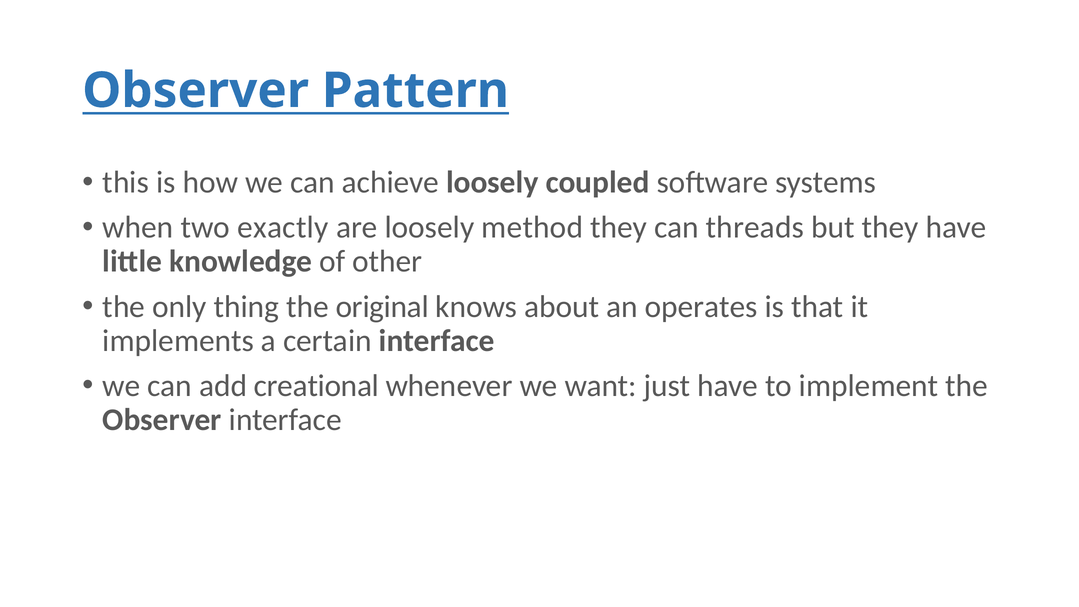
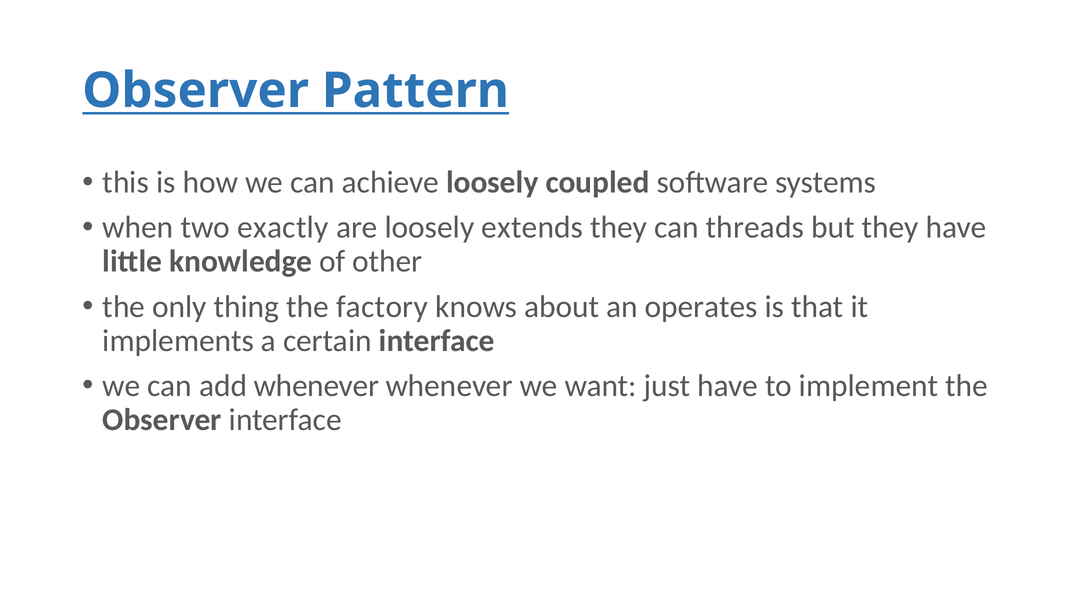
method: method -> extends (532, 228)
original: original -> factory (382, 307)
add creational: creational -> whenever (316, 386)
